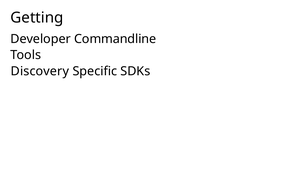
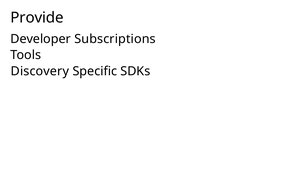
Getting: Getting -> Provide (37, 18)
Commandline: Commandline -> Subscriptions (115, 39)
